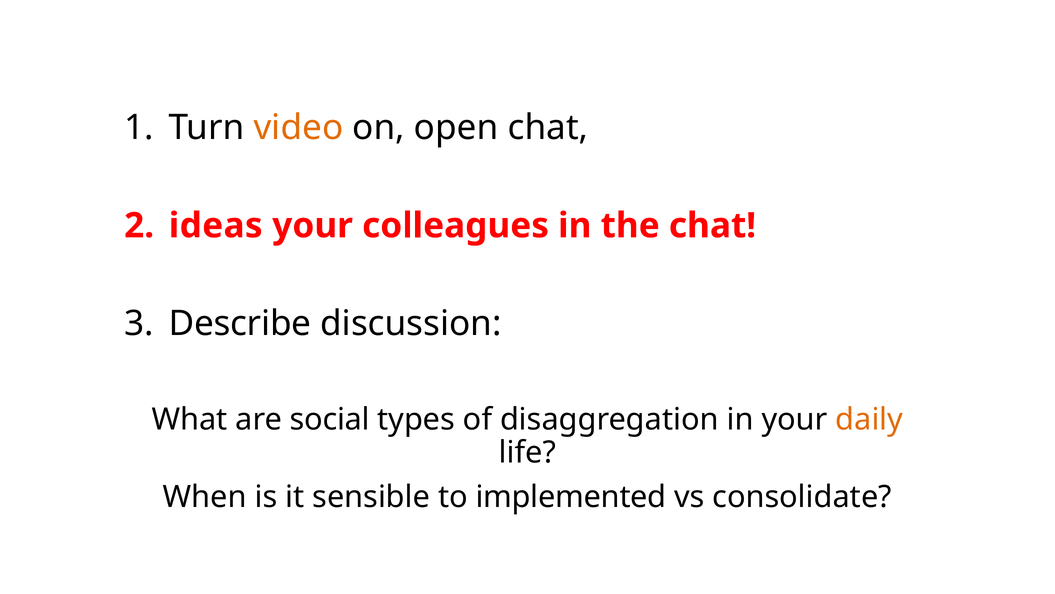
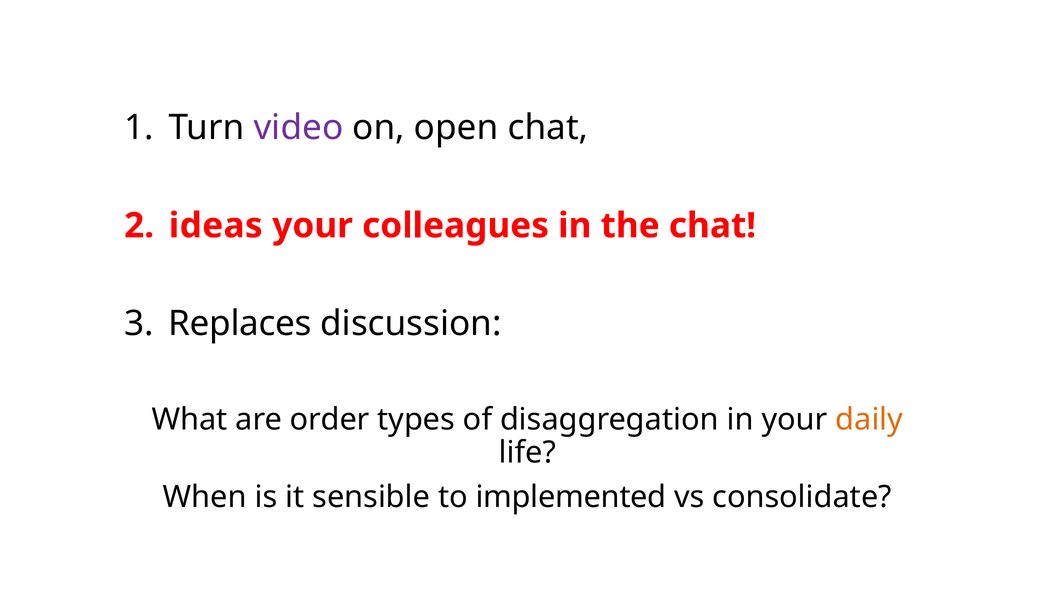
video colour: orange -> purple (298, 127)
Describe: Describe -> Replaces (240, 323)
social: social -> order (330, 419)
